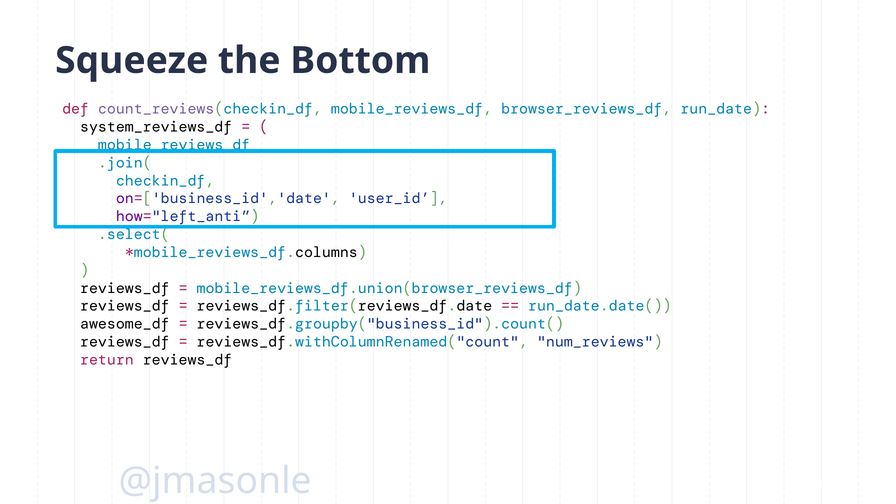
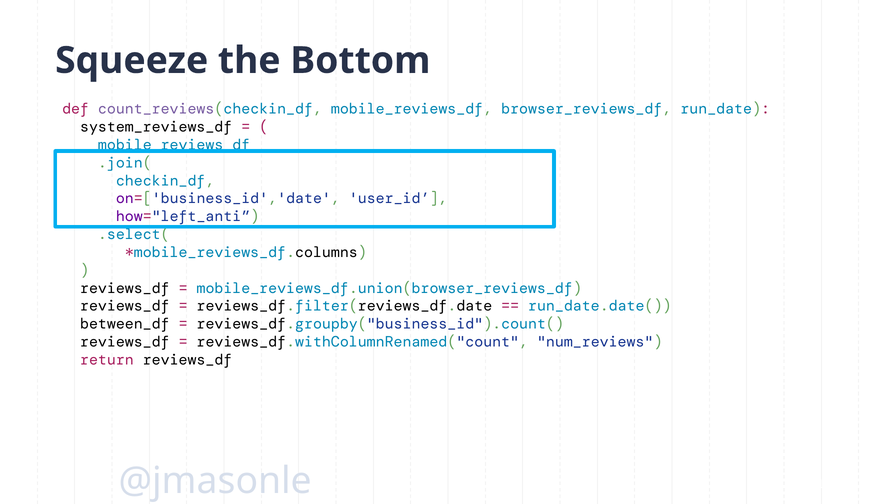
awesome_df: awesome_df -> between_df (125, 324)
